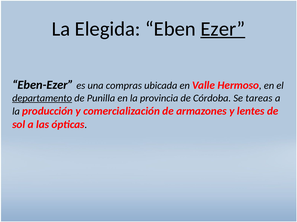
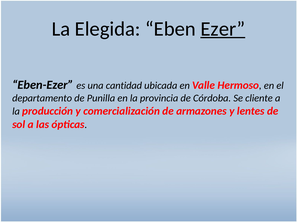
compras: compras -> cantidad (124, 86)
departamento underline: present -> none (42, 98)
tareas: tareas -> cliente (259, 98)
